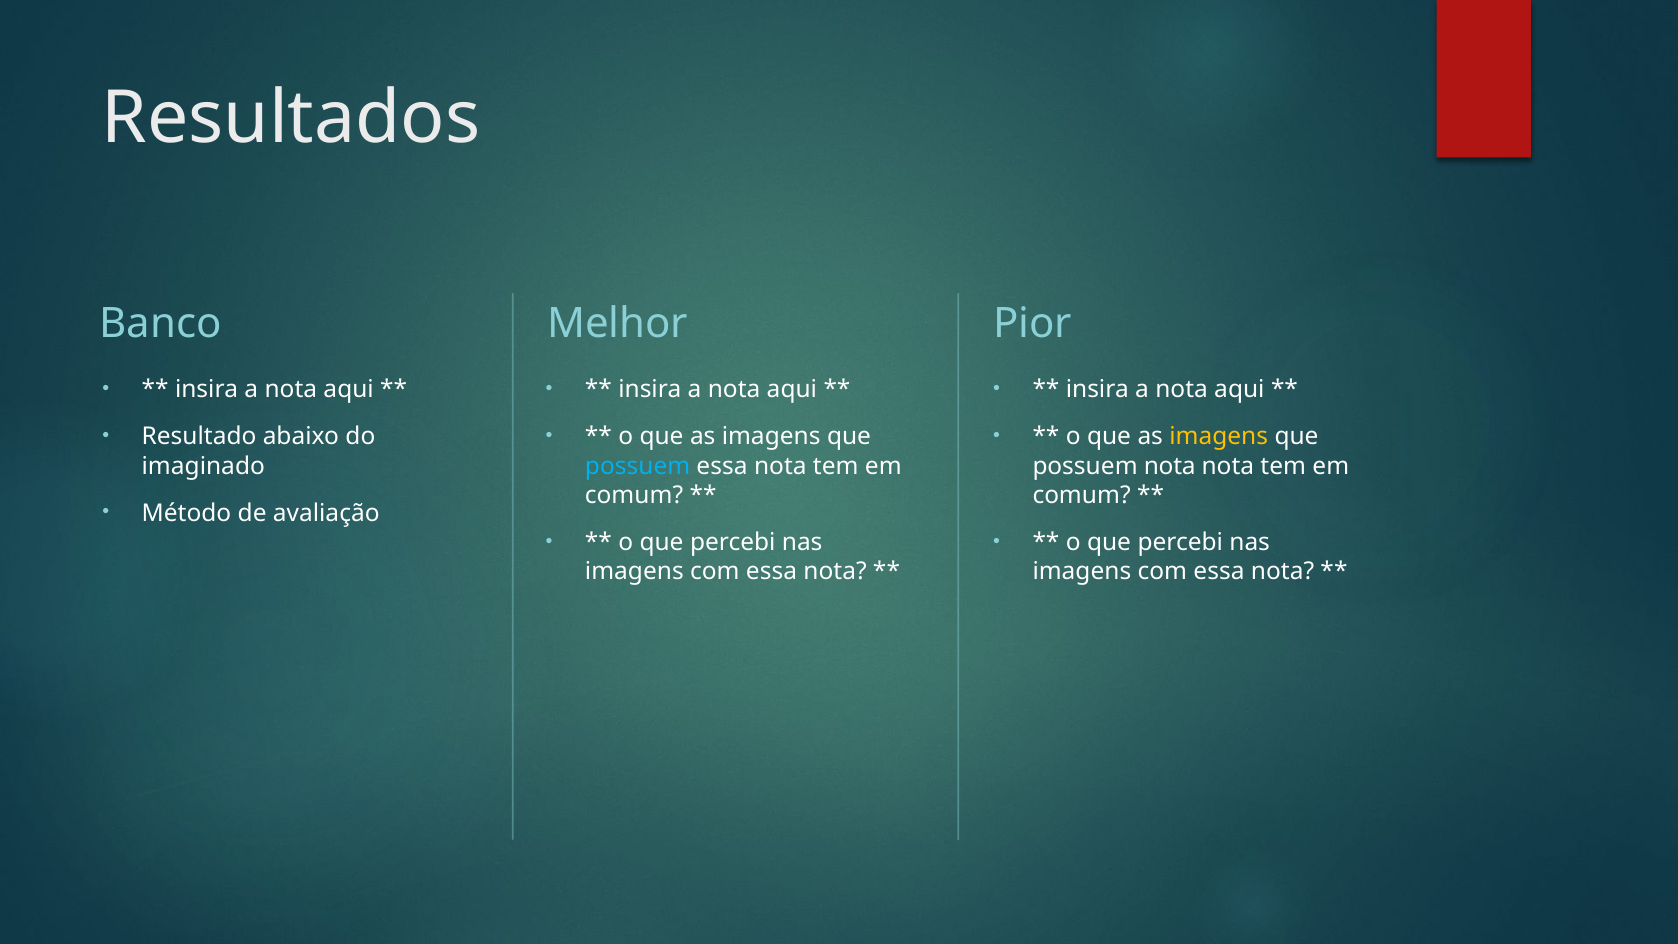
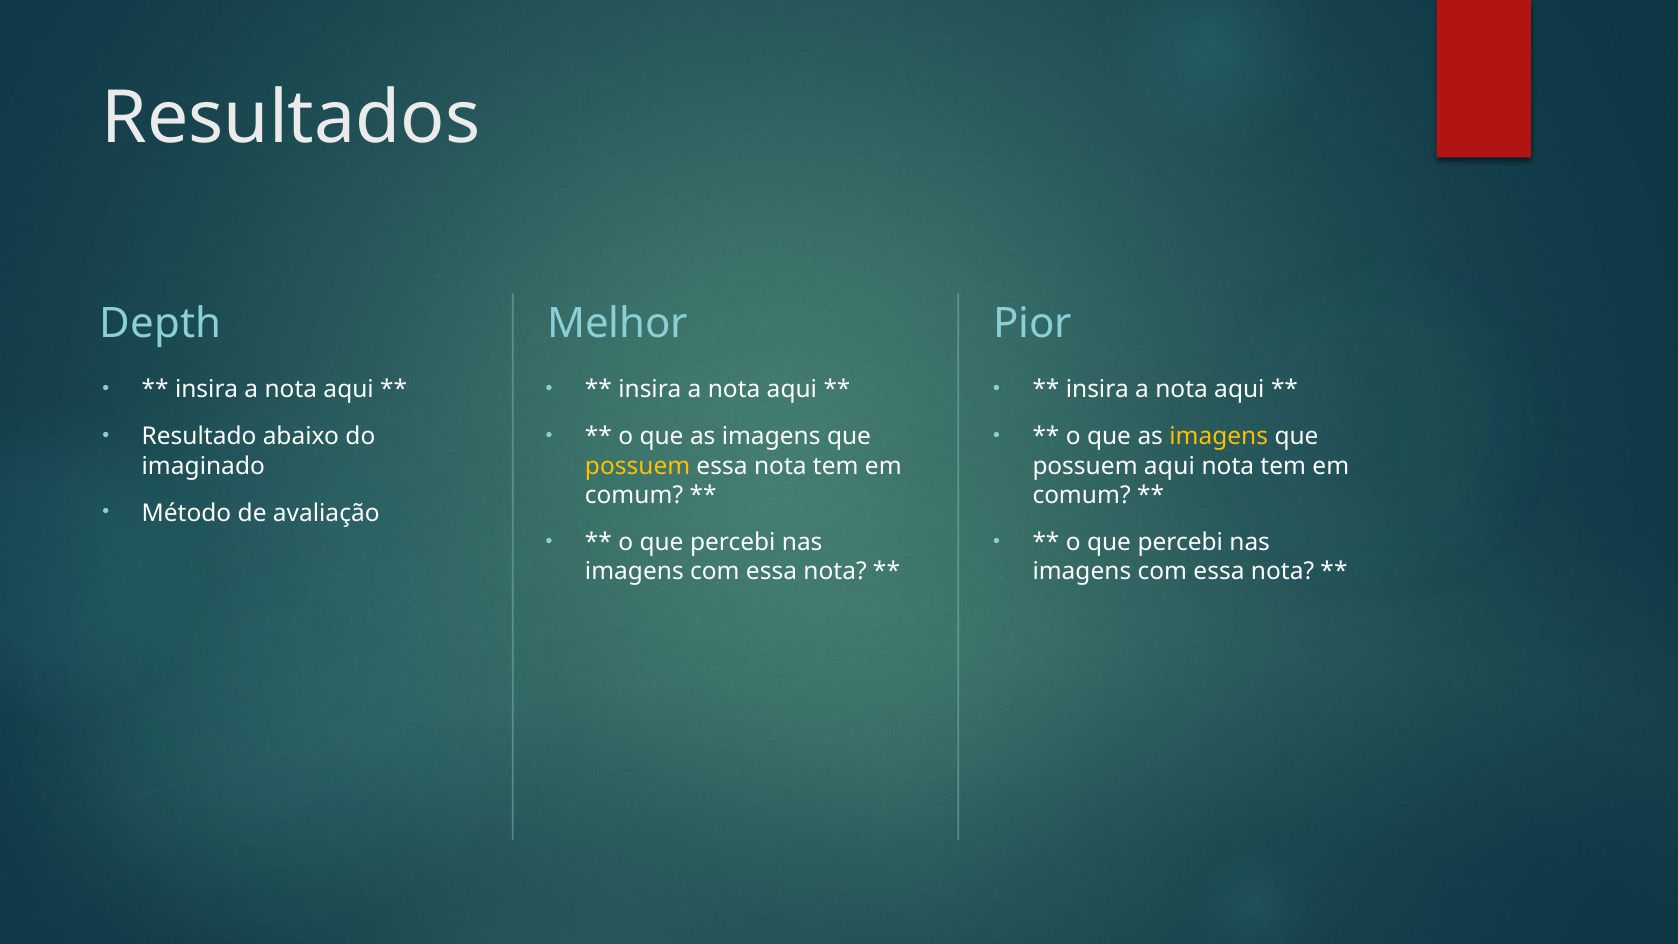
Banco: Banco -> Depth (160, 323)
possuem colour: light blue -> yellow (638, 466)
possuem nota: nota -> aqui (1169, 466)
